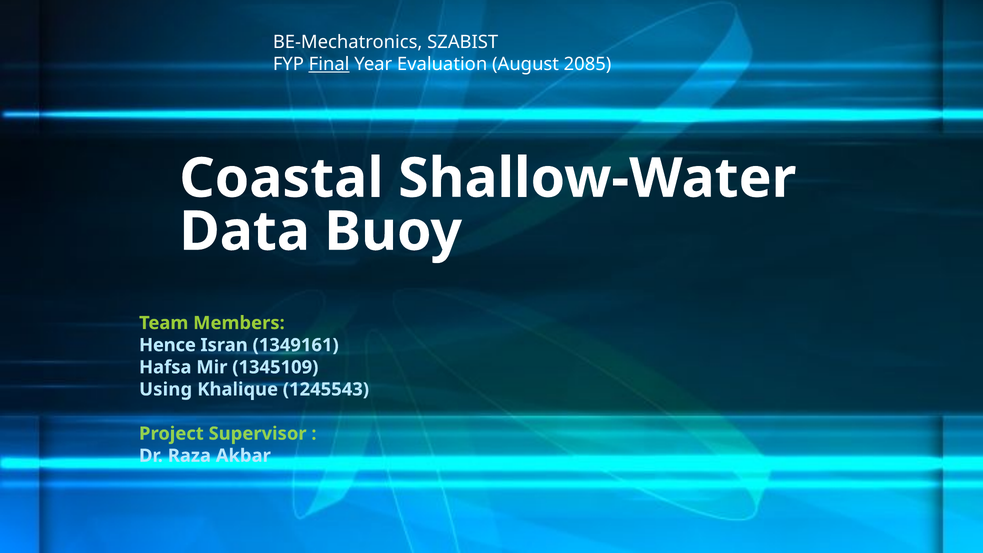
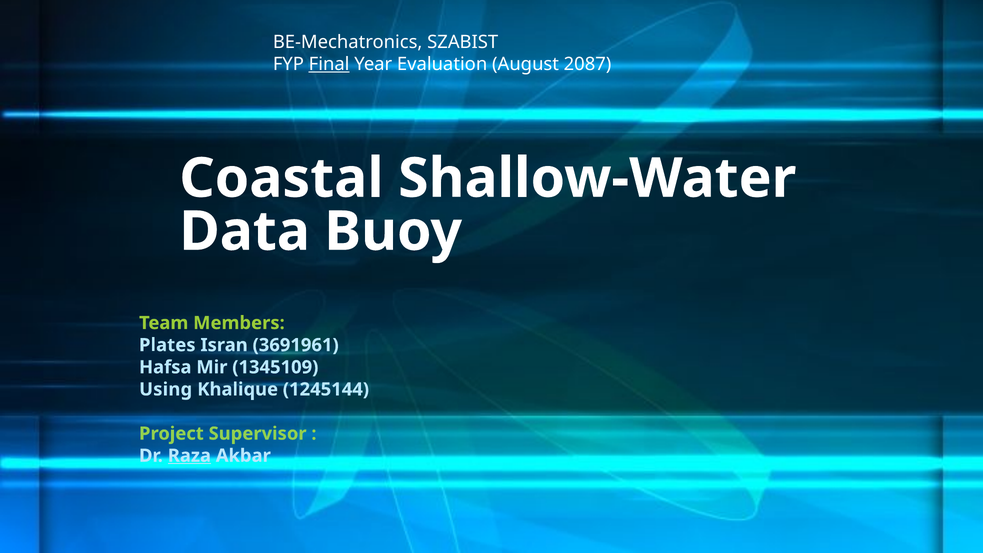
2085: 2085 -> 2087 (588, 64)
Hence: Hence -> Plates (167, 345)
1349161: 1349161 -> 3691961 (296, 345)
1245543: 1245543 -> 1245144 (326, 389)
Raza underline: none -> present (189, 456)
